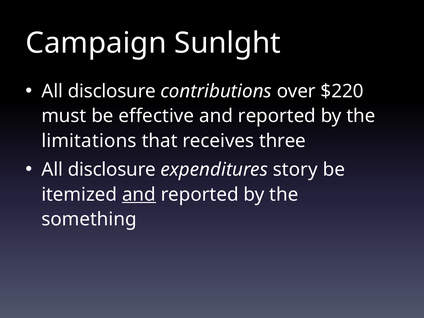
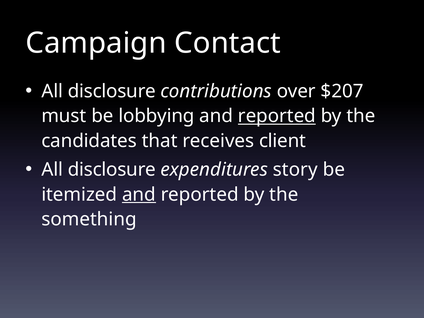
Sunlght: Sunlght -> Contact (228, 43)
$220: $220 -> $207 (342, 91)
effective: effective -> lobbying (157, 116)
reported underline: none -> present (277, 116)
limitations: limitations -> candidates (89, 141)
three: three -> client (283, 141)
